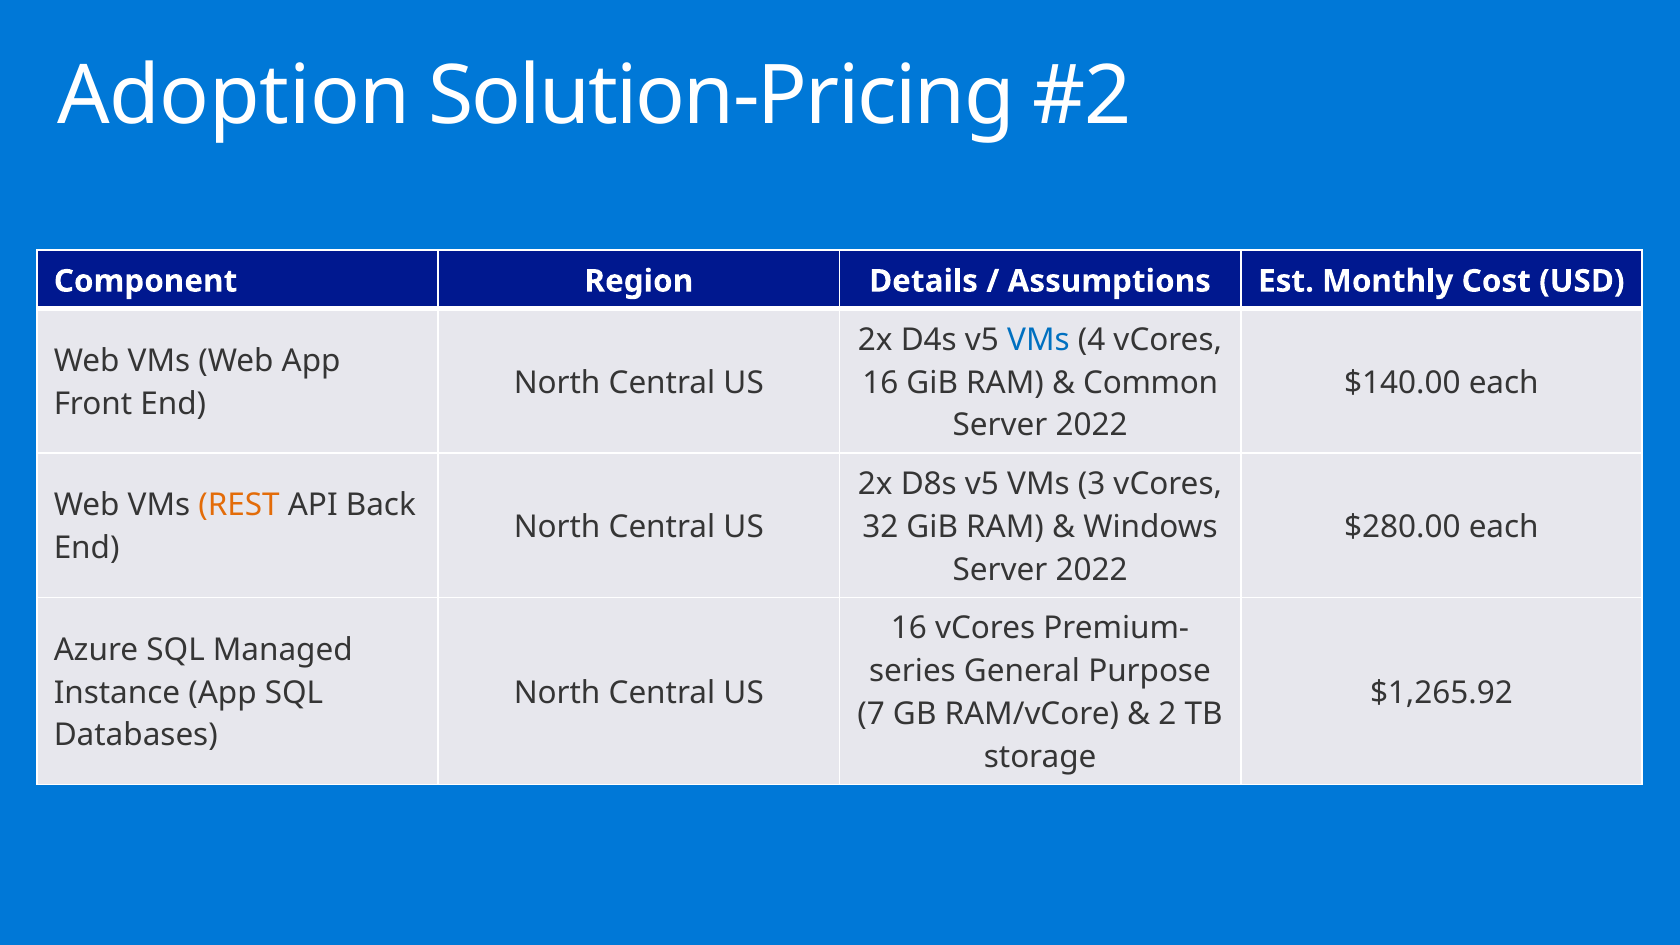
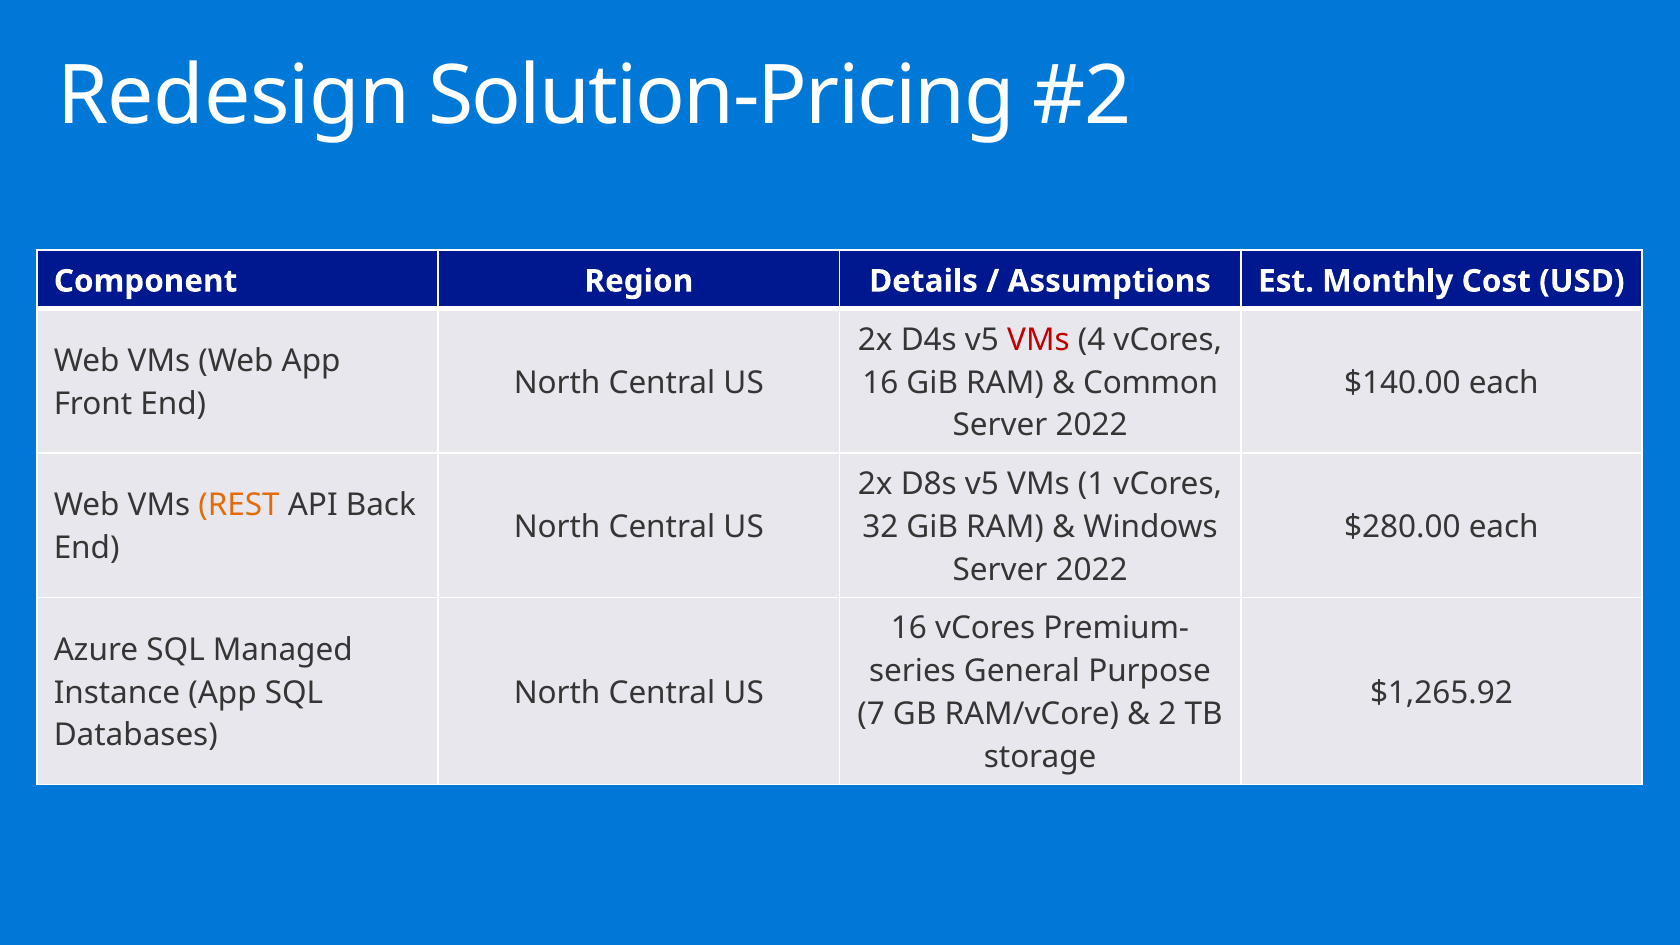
Adoption: Adoption -> Redesign (234, 96)
VMs colour: blue -> red (1038, 340)
3: 3 -> 1 (1092, 484)
